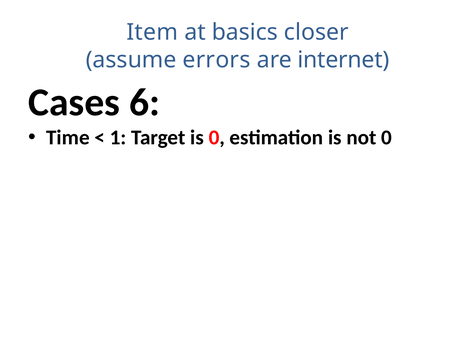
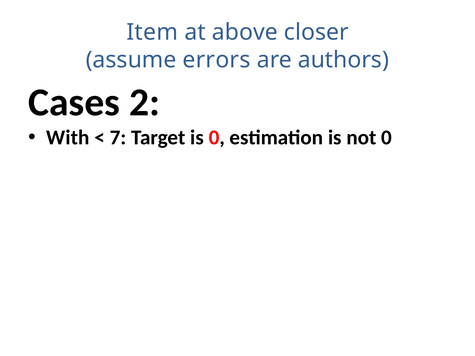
basics: basics -> above (245, 32)
internet: internet -> authors (343, 60)
6: 6 -> 2 (144, 103)
Time: Time -> With (68, 138)
1: 1 -> 7 (118, 138)
